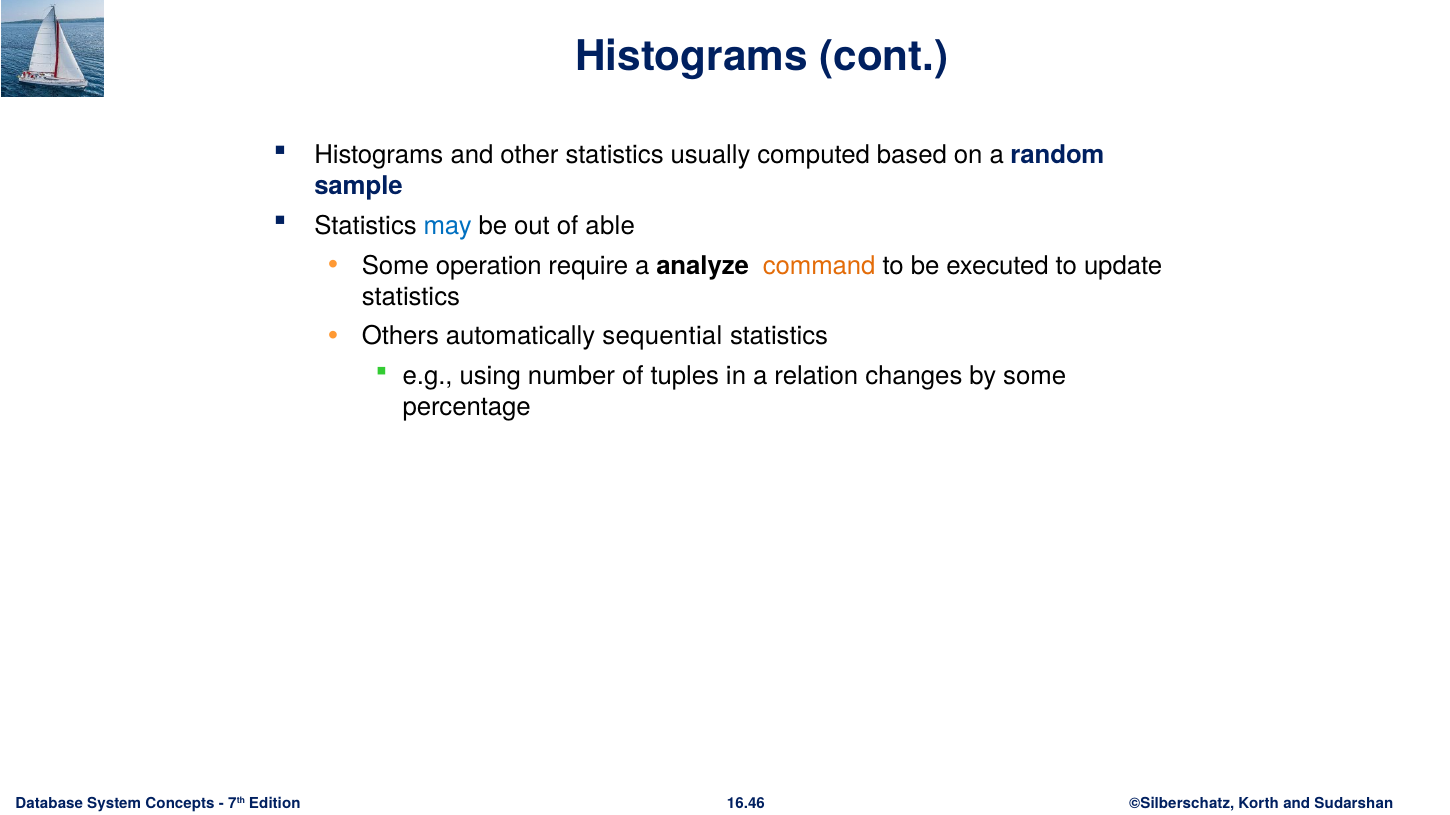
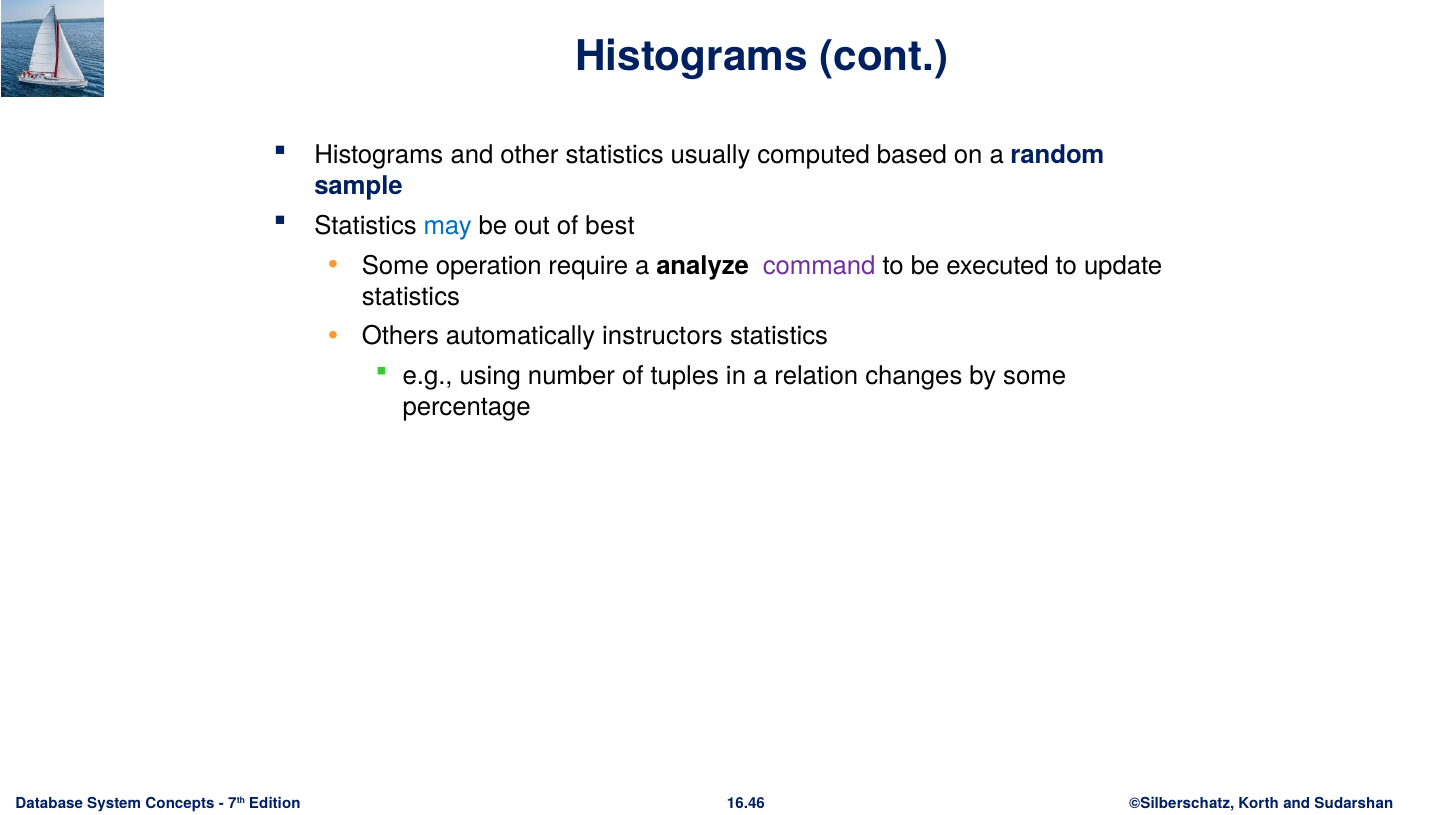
able: able -> best (610, 226)
command colour: orange -> purple (819, 266)
sequential: sequential -> instructors (662, 337)
